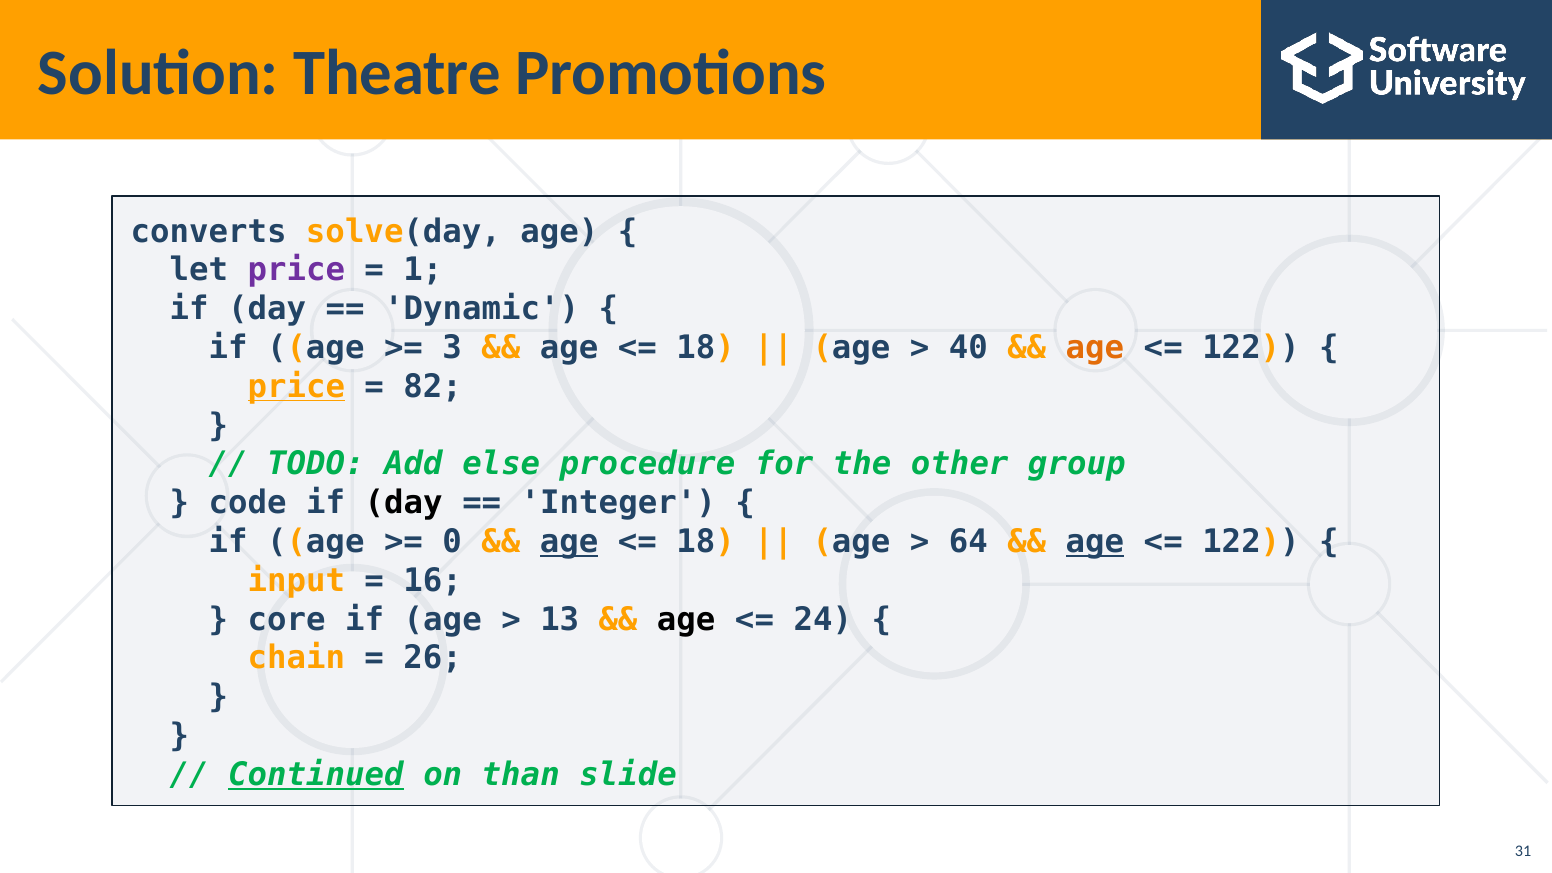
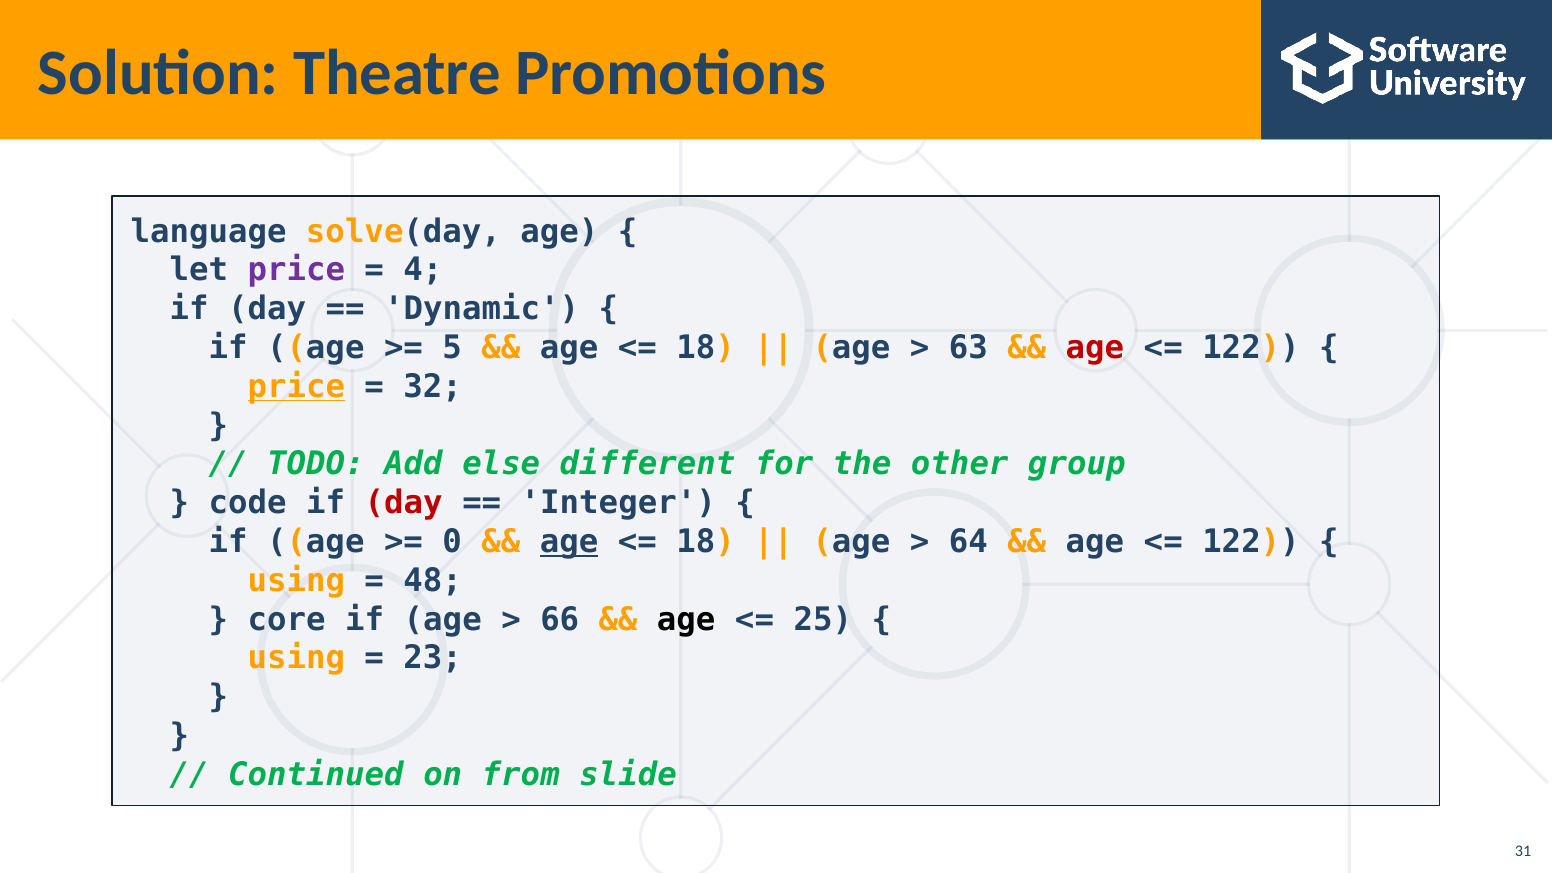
converts: converts -> language (209, 231)
1: 1 -> 4 (423, 270)
3: 3 -> 5 (452, 348)
40: 40 -> 63 (968, 348)
age colour: orange -> red (1095, 348)
82: 82 -> 32 (433, 387)
procedure: procedure -> different (648, 464)
day colour: black -> red (404, 503)
age underline: present -> none (1095, 542)
input: input -> using (296, 581)
16: 16 -> 48 (433, 581)
13: 13 -> 66 (560, 619)
24: 24 -> 25 (823, 619)
chain: chain -> using (296, 658)
26: 26 -> 23 (433, 658)
Continued underline: present -> none (316, 775)
than: than -> from (521, 775)
